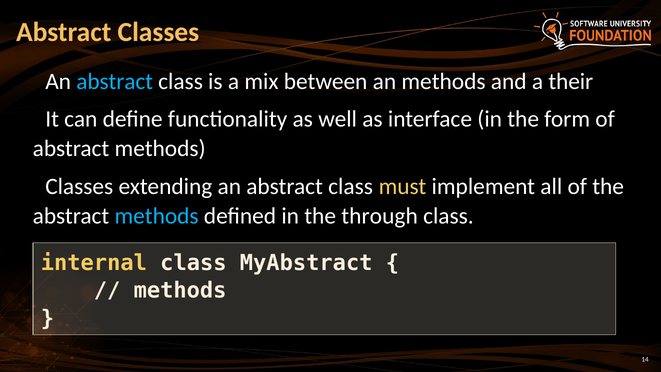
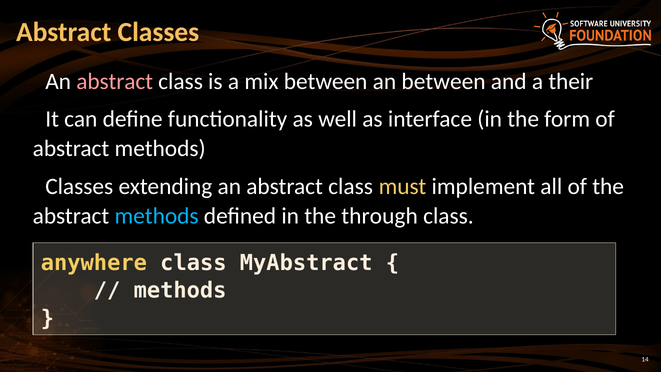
abstract colour: light blue -> pink (115, 81)
an methods: methods -> between (444, 81)
internal: internal -> anywhere (94, 263)
